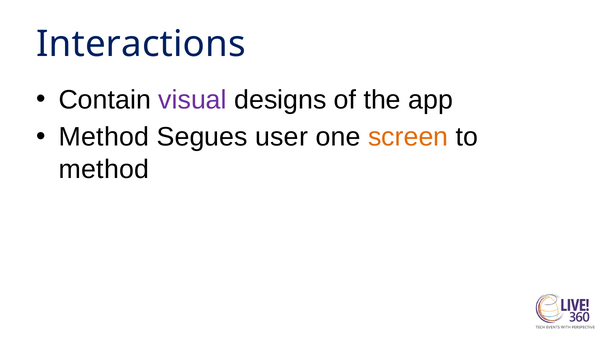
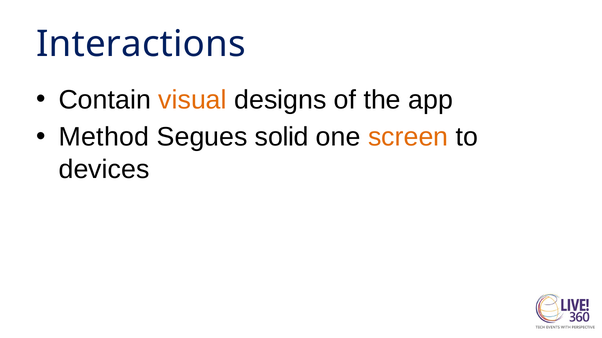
visual colour: purple -> orange (193, 100)
user: user -> solid (282, 137)
method: method -> devices (104, 170)
